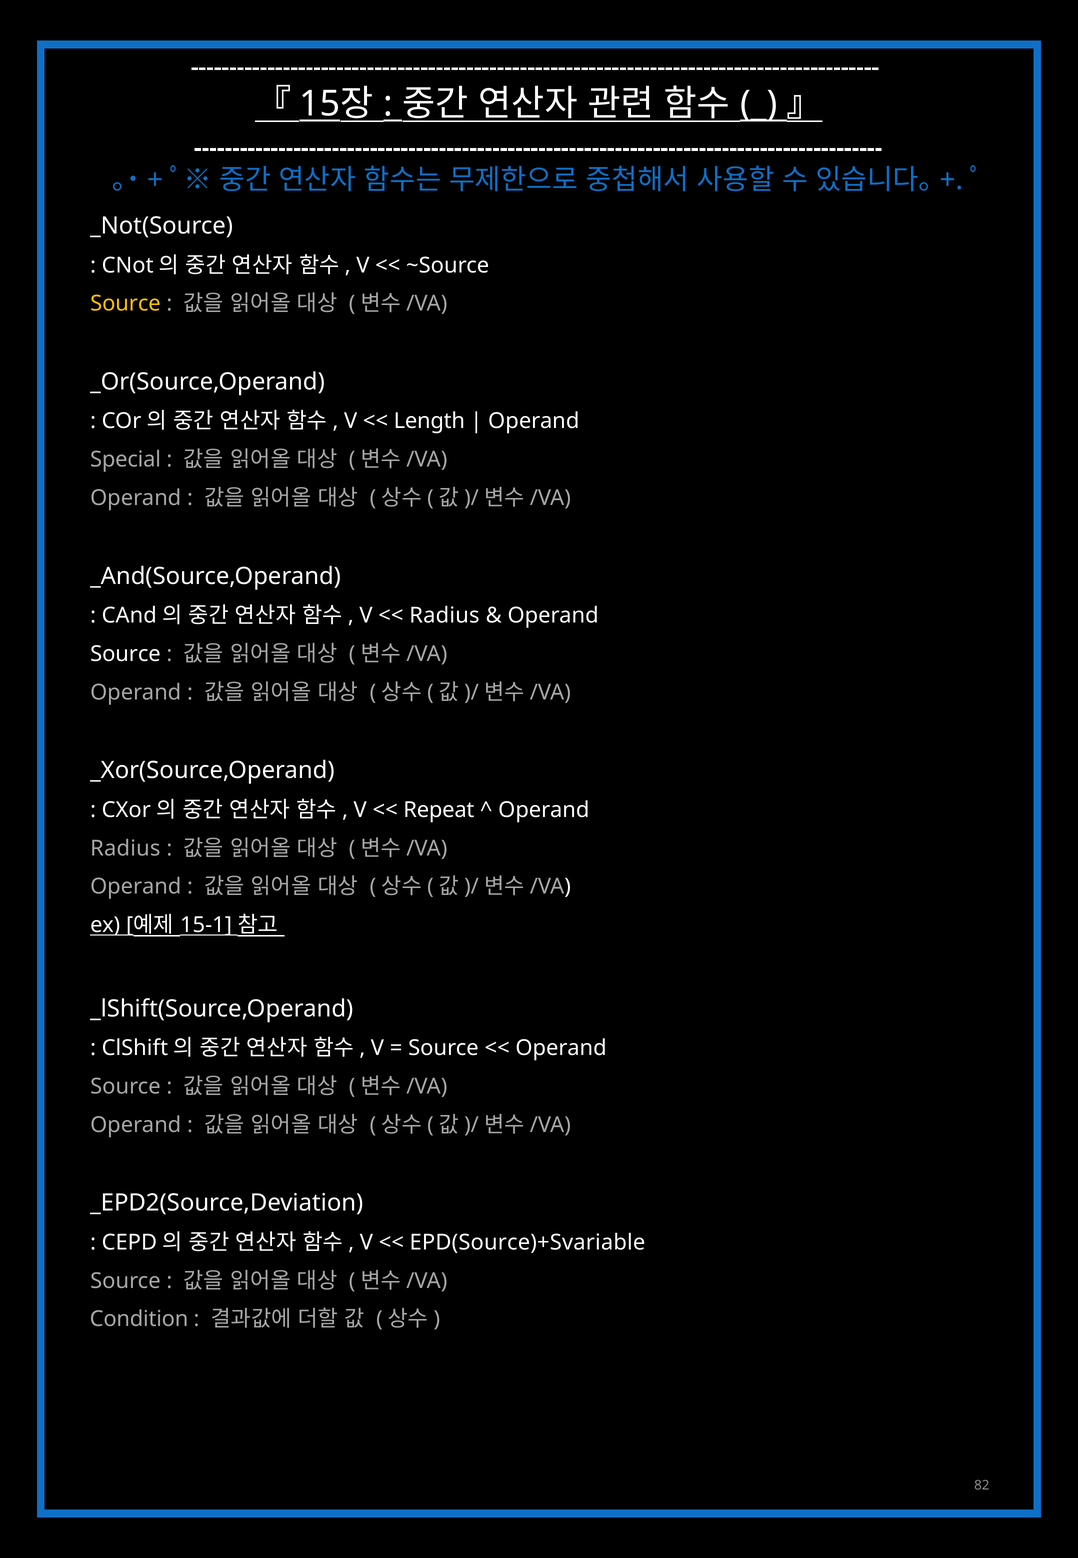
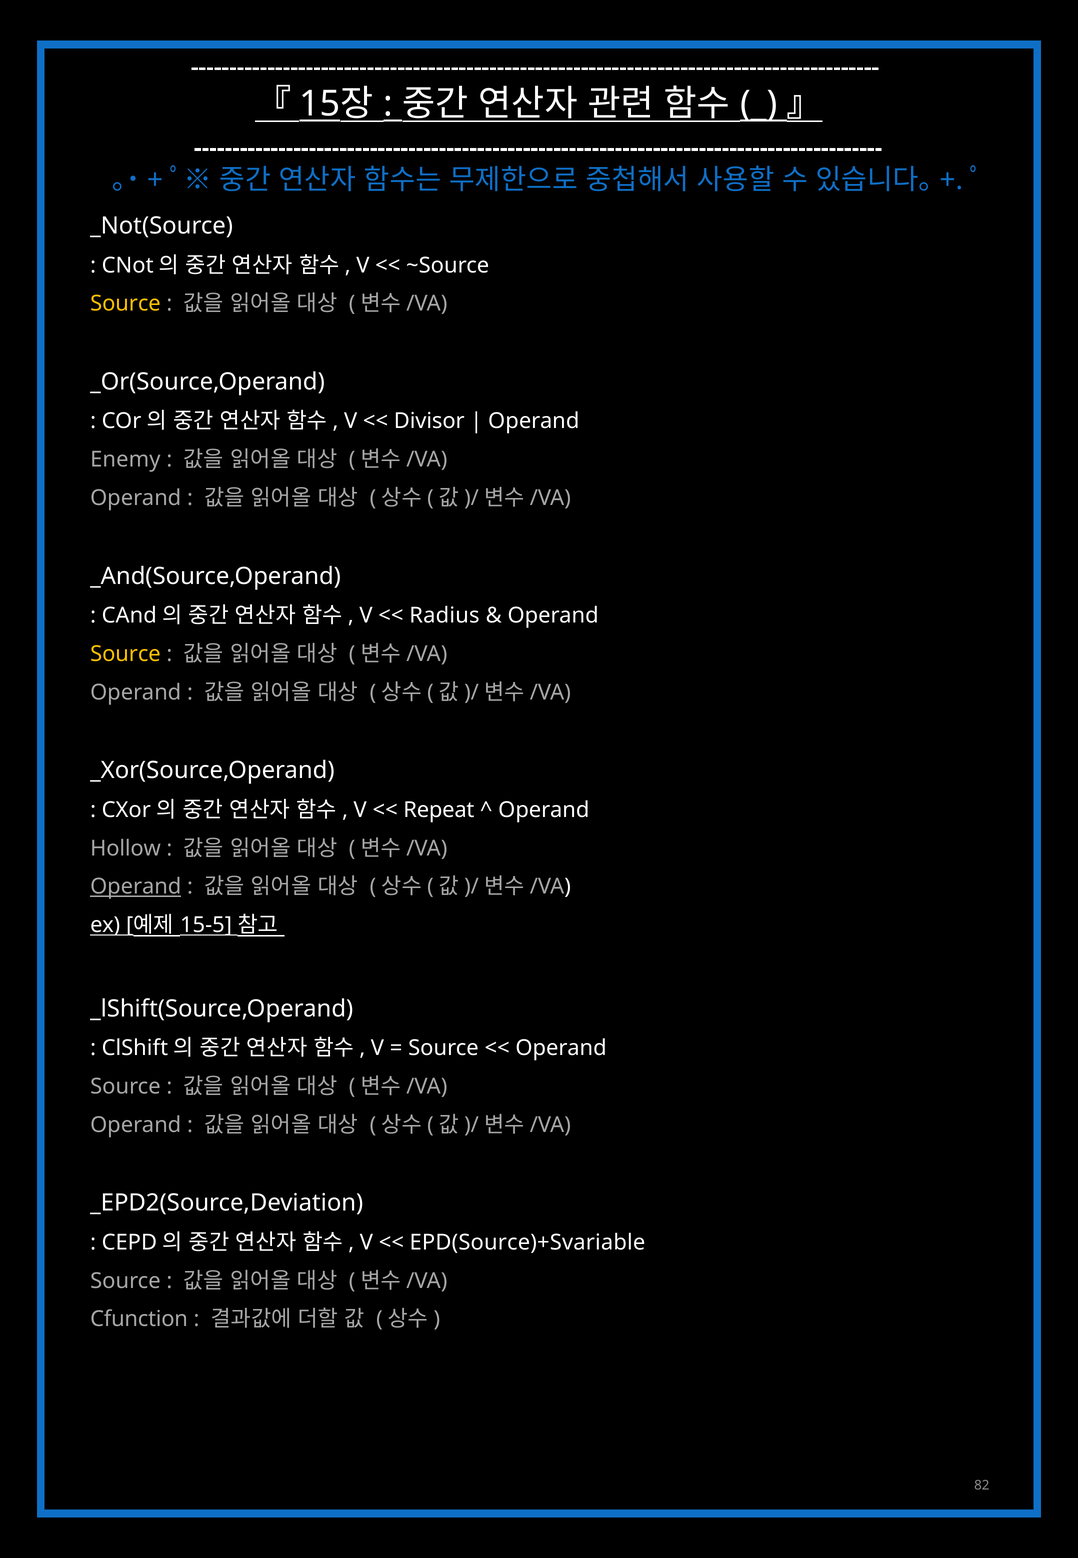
Length: Length -> Divisor (429, 421)
Special: Special -> Enemy (125, 459)
Source colour: white -> yellow (125, 654)
Radius: Radius -> Hollow (125, 848)
Operand underline: none -> present (136, 886)
15-1: 15-1 -> 15-5 (206, 925)
Condition: Condition -> Cfunction (139, 1318)
